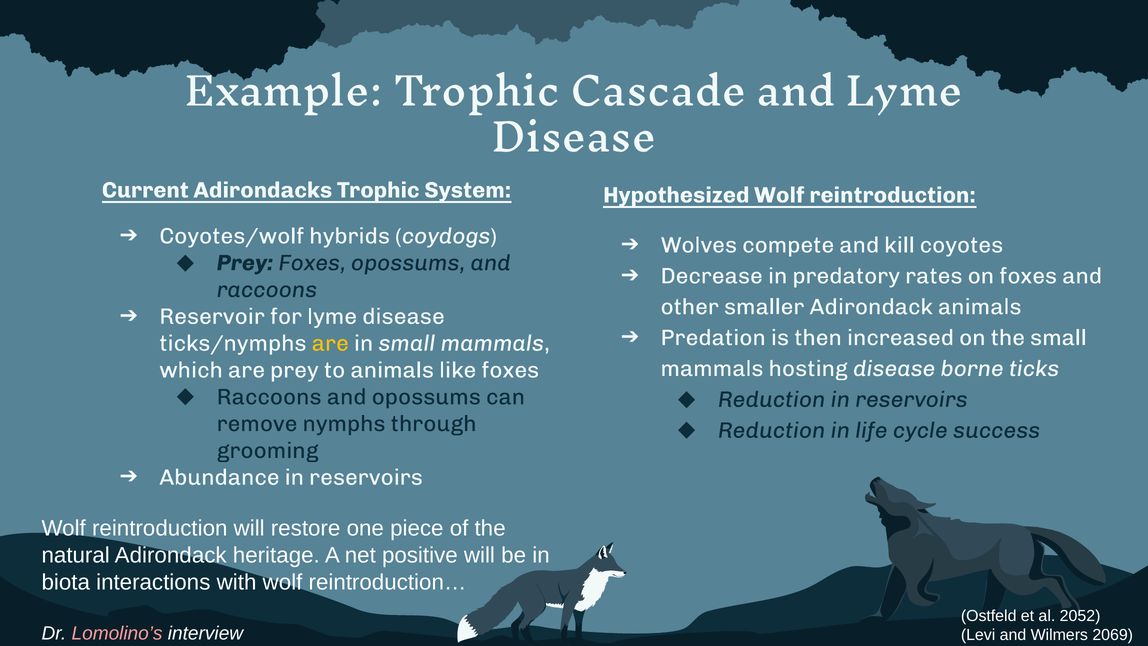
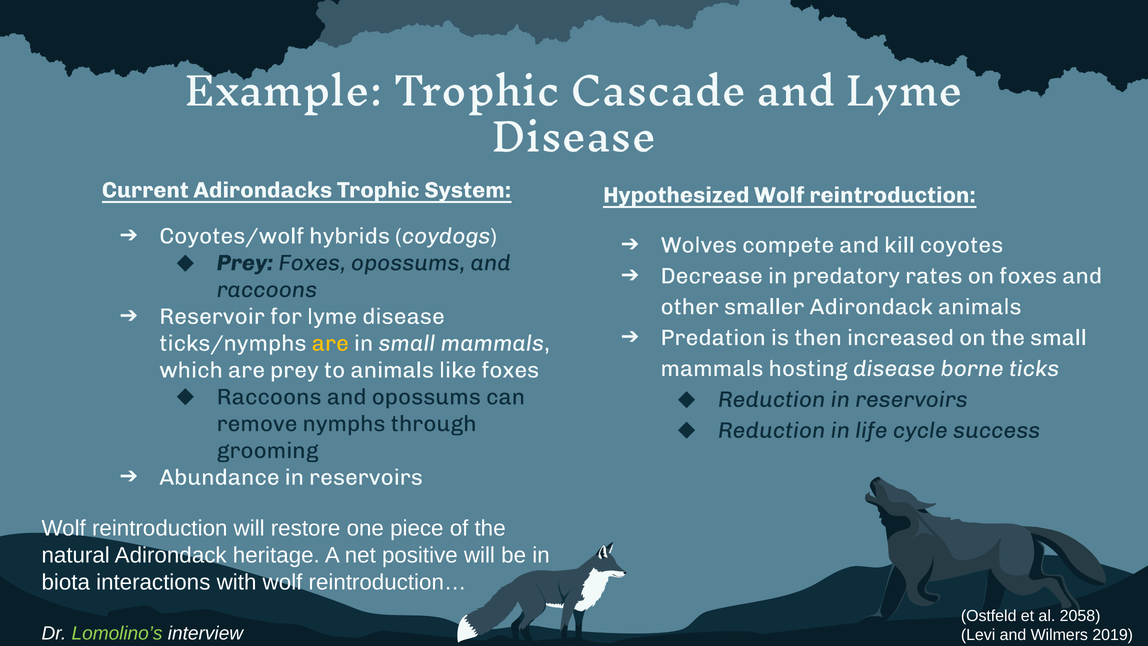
2052: 2052 -> 2058 (1080, 616)
Lomolino’s colour: pink -> light green (117, 633)
2069: 2069 -> 2019 (1113, 635)
